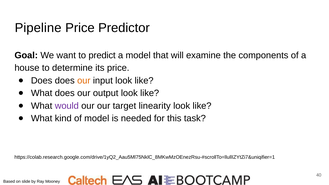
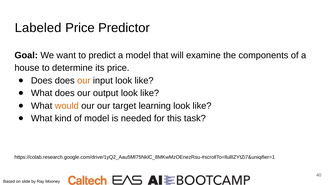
Pipeline: Pipeline -> Labeled (38, 28)
would colour: purple -> orange (67, 106)
linearity: linearity -> learning (155, 106)
